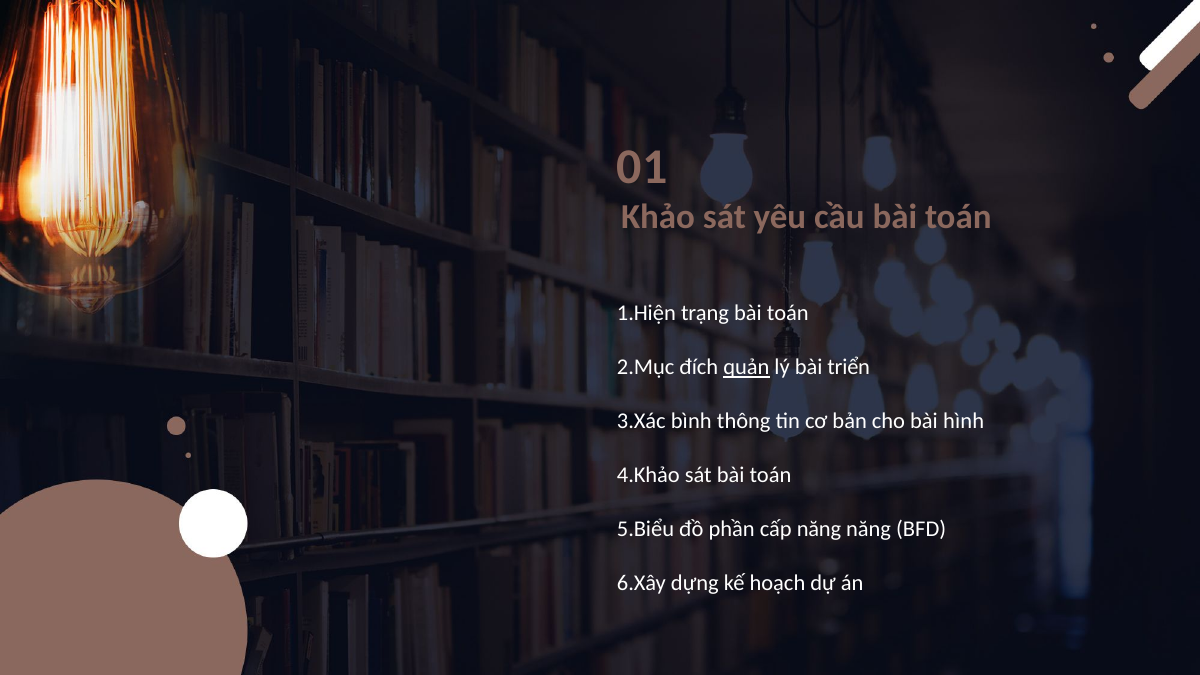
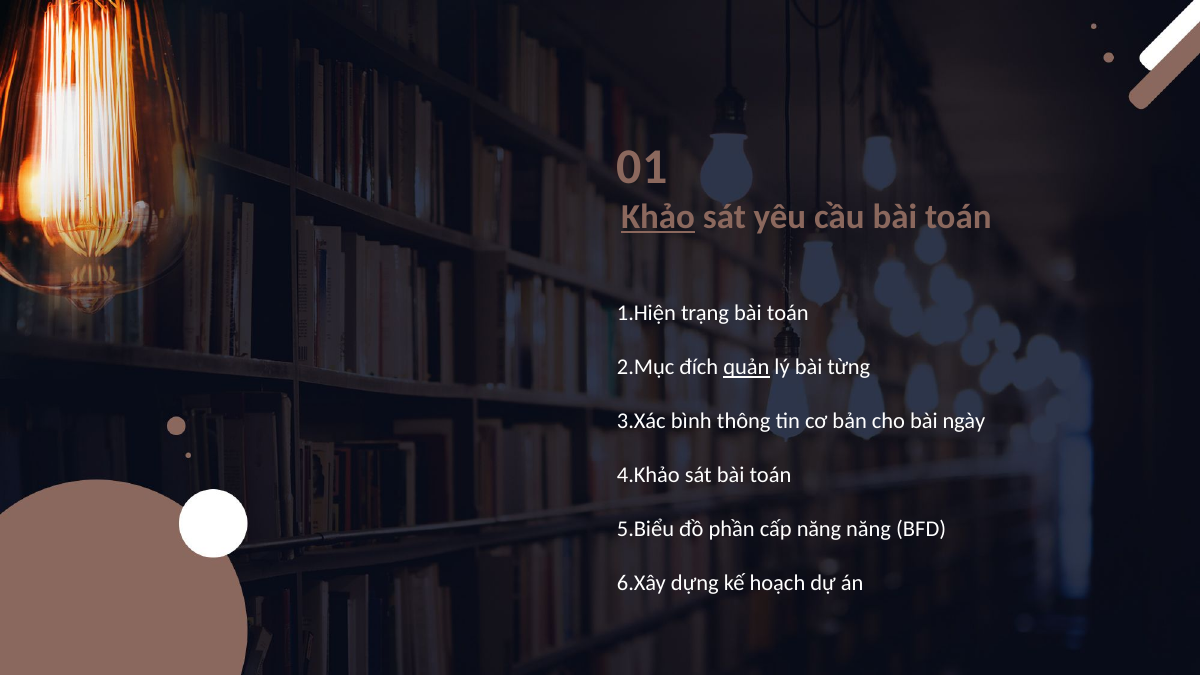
Khảo underline: none -> present (658, 217)
triển: triển -> từng (849, 368)
hình: hình -> ngày (964, 422)
